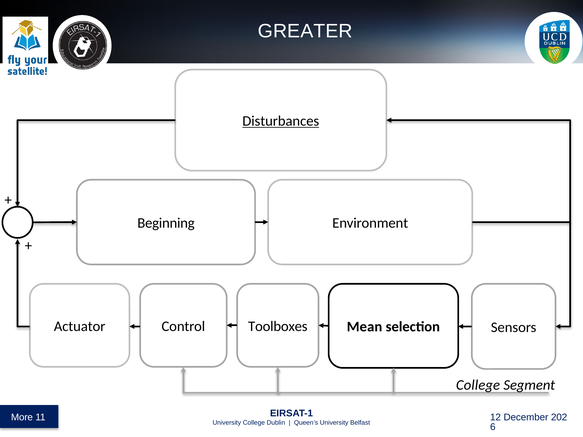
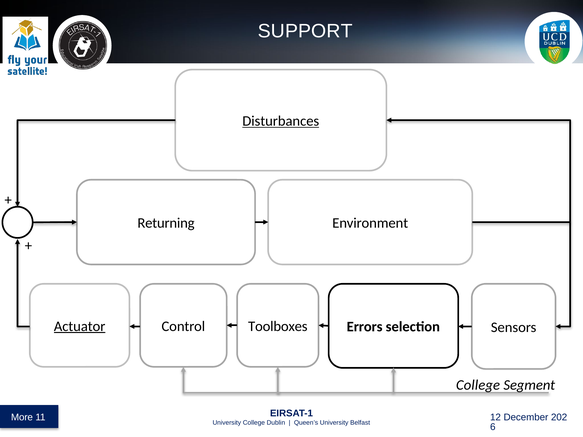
GREATER: GREATER -> SUPPORT (305, 31)
Beginning: Beginning -> Returning (166, 223)
Actuator underline: none -> present (80, 327)
Mean: Mean -> Errors (365, 327)
